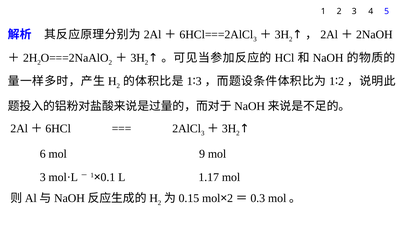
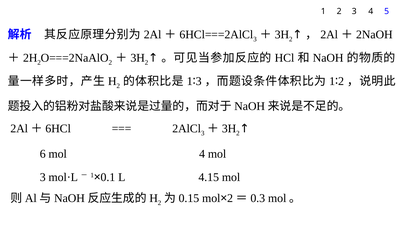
mol 9: 9 -> 4 (202, 153)
1.17: 1.17 -> 4.15 (209, 177)
